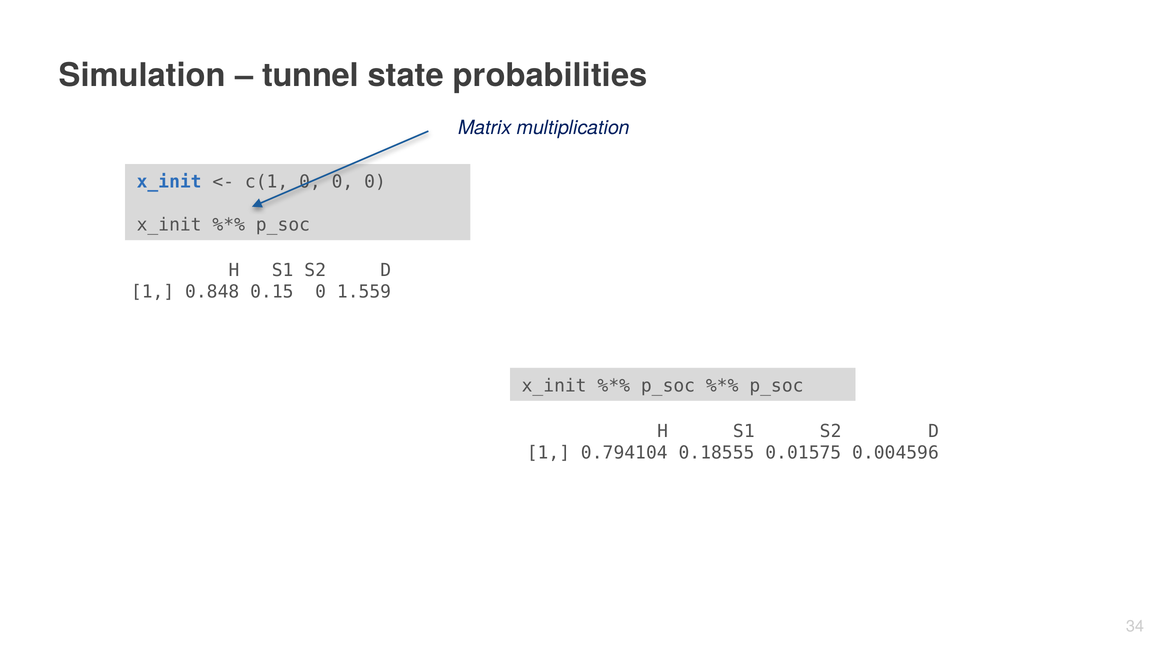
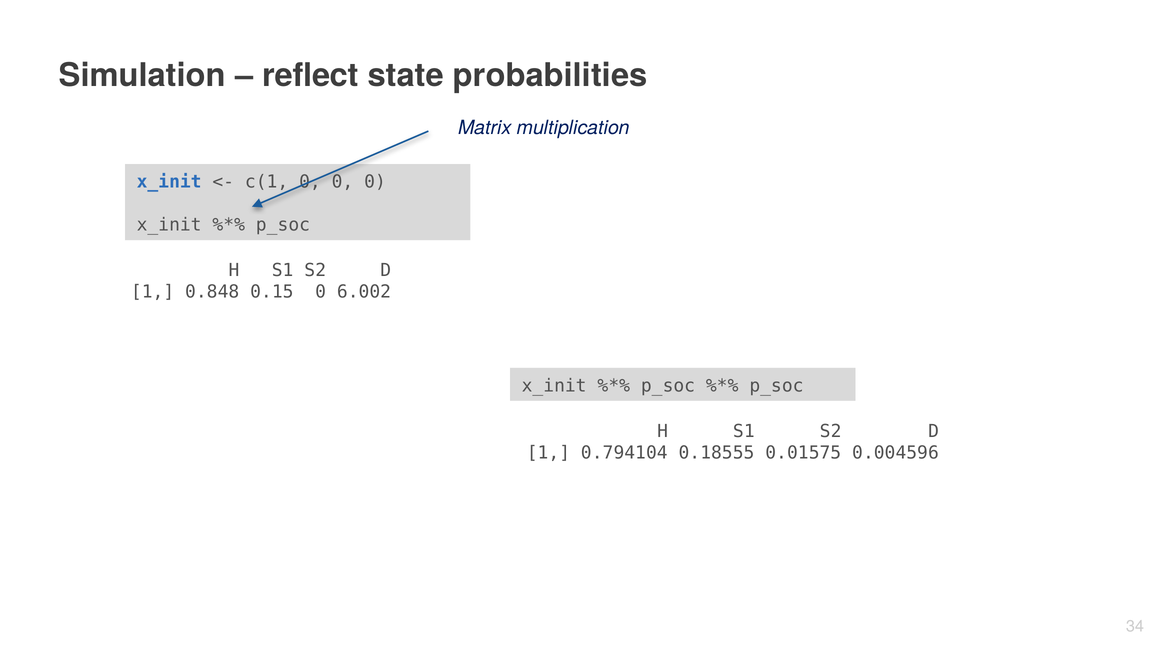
tunnel: tunnel -> reflect (310, 76)
1.559: 1.559 -> 6.002 (364, 292)
